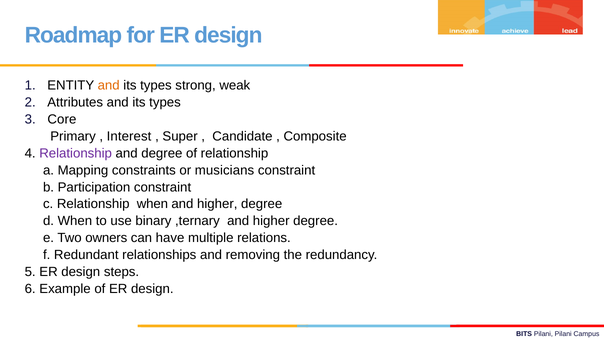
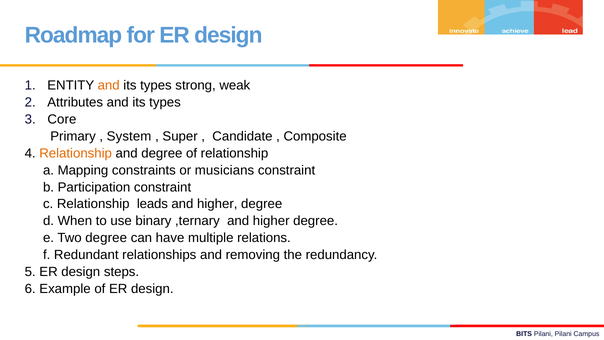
Interest: Interest -> System (129, 136)
Relationship colour: purple -> orange (76, 153)
Relationship when: when -> leads (152, 204)
Two owners: owners -> degree (106, 238)
